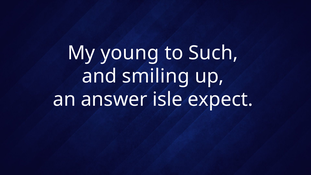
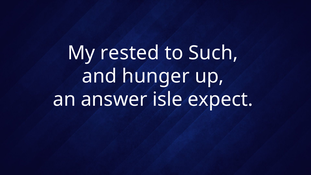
young: young -> rested (130, 53)
smiling: smiling -> hunger (156, 76)
